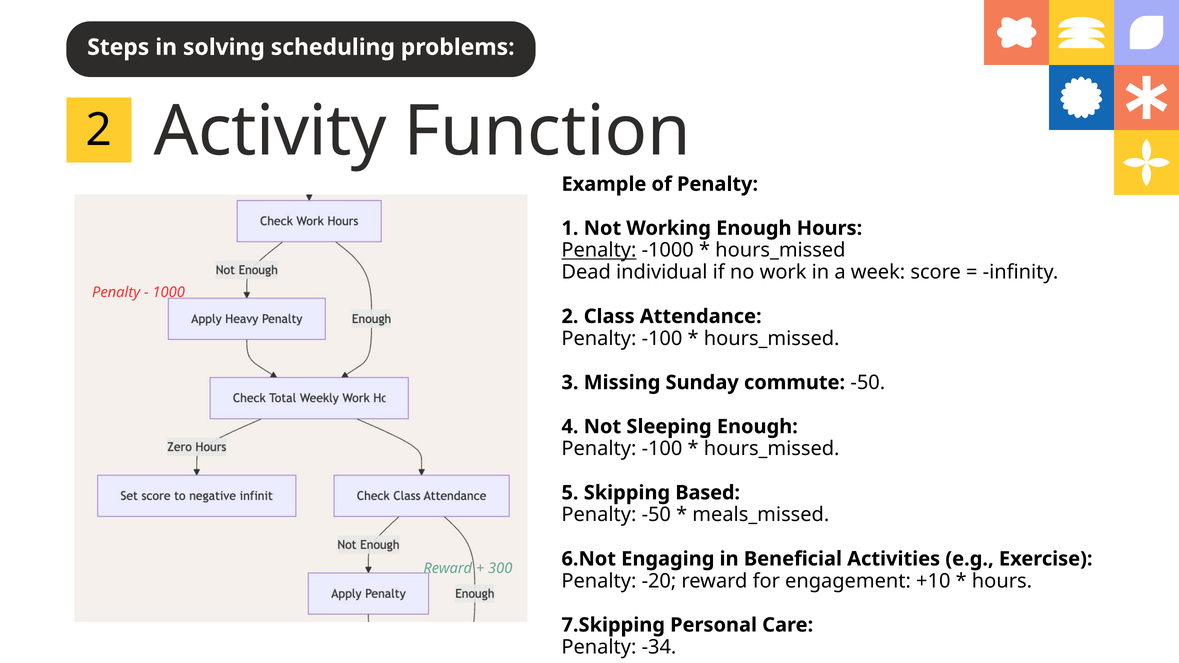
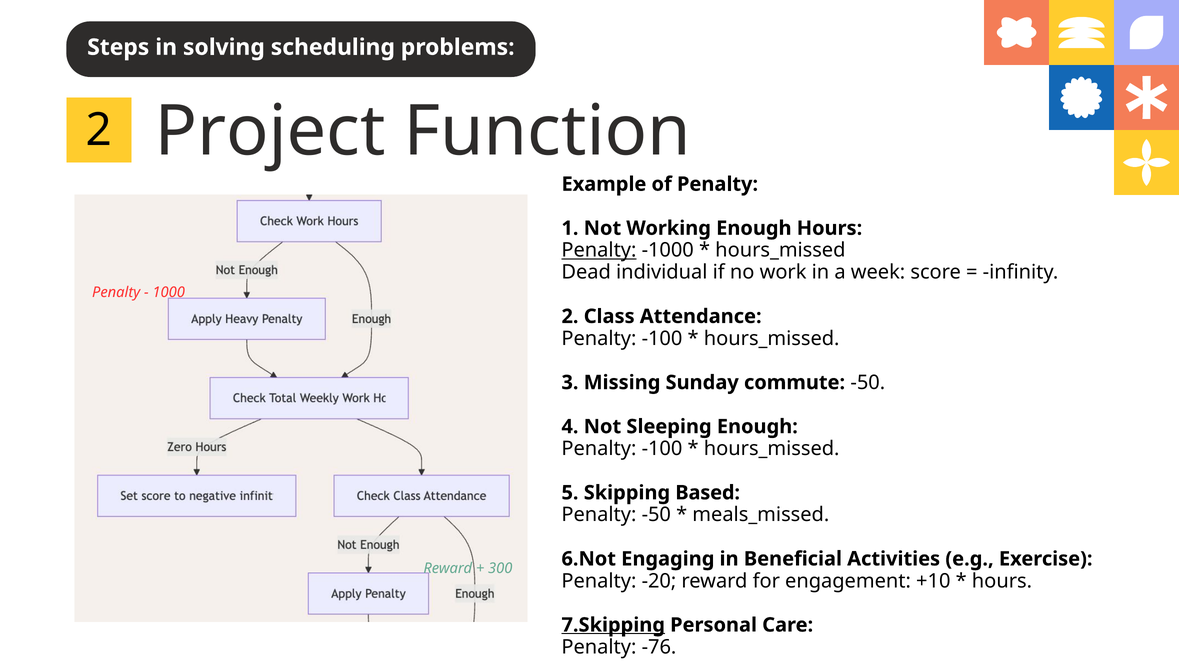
Activity: Activity -> Project (270, 132)
7.Skipping underline: none -> present (613, 625)
-34: -34 -> -76 (659, 647)
